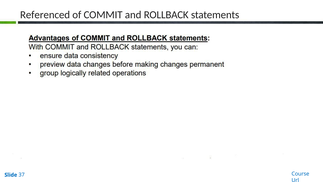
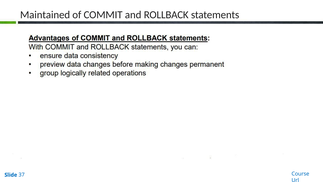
Referenced: Referenced -> Maintained (45, 15)
